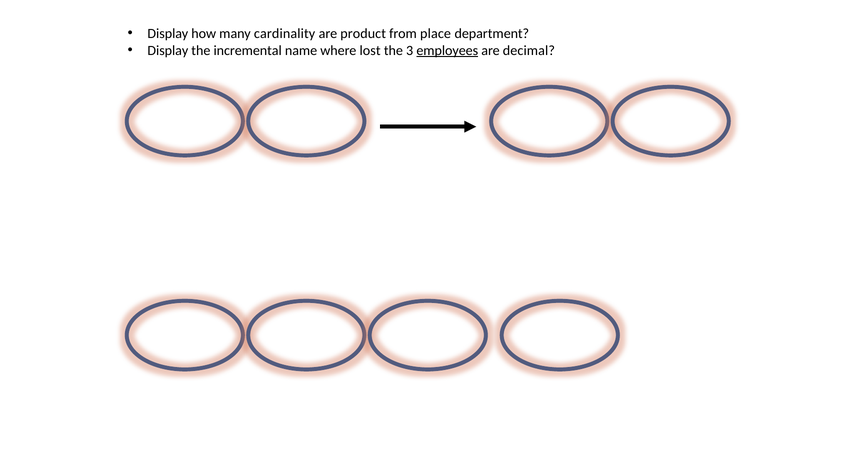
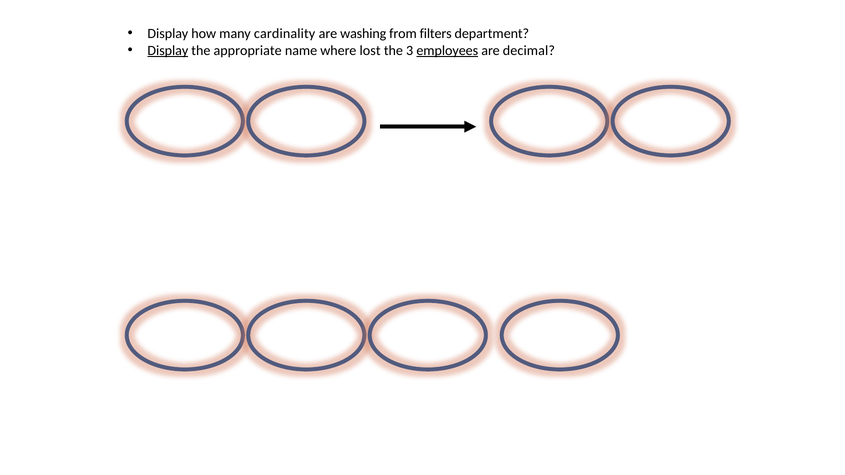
product: product -> washing (363, 34)
place: place -> filters (436, 34)
Display underline: none -> present (168, 51)
incremental: incremental -> appropriate (248, 51)
